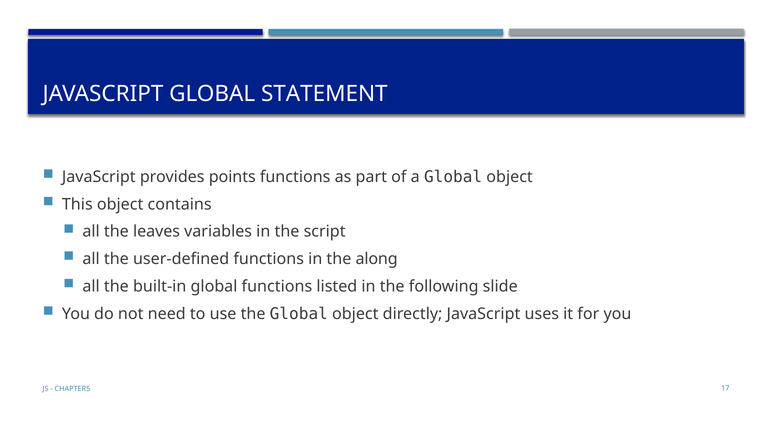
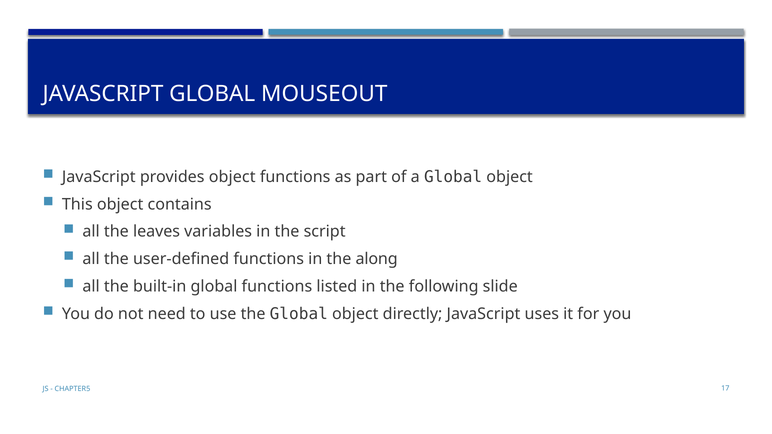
STATEMENT: STATEMENT -> MOUSEOUT (324, 94)
provides points: points -> object (232, 177)
